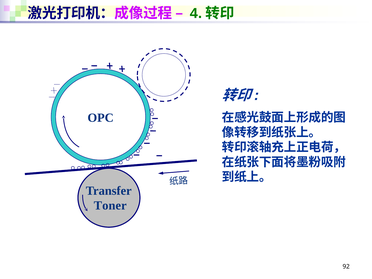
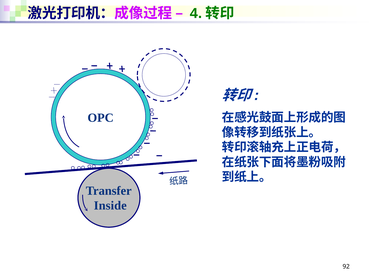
Toner: Toner -> Inside (110, 206)
